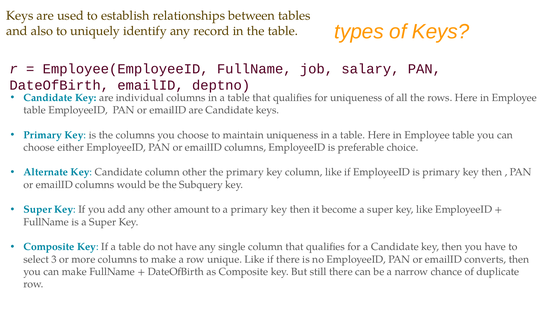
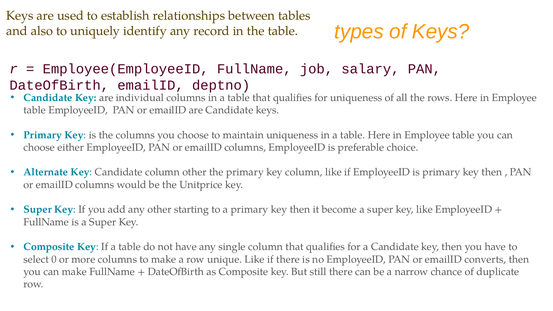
Subquery: Subquery -> Unitprice (201, 185)
amount: amount -> starting (192, 210)
3: 3 -> 0 (54, 259)
